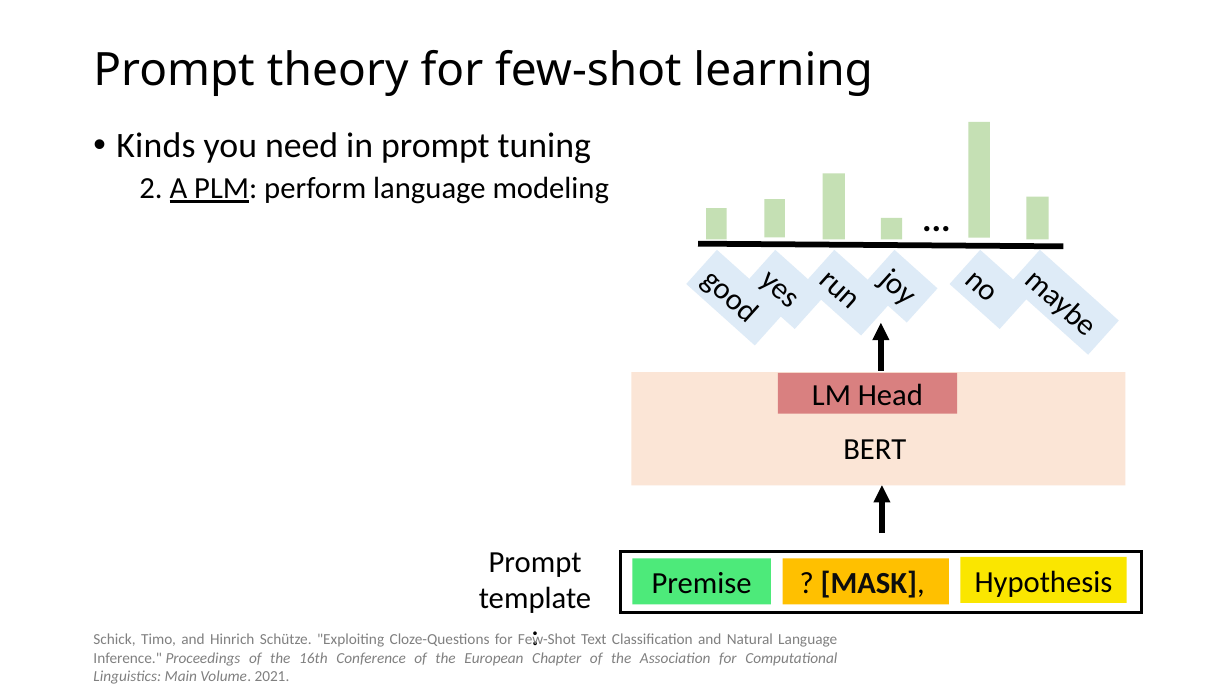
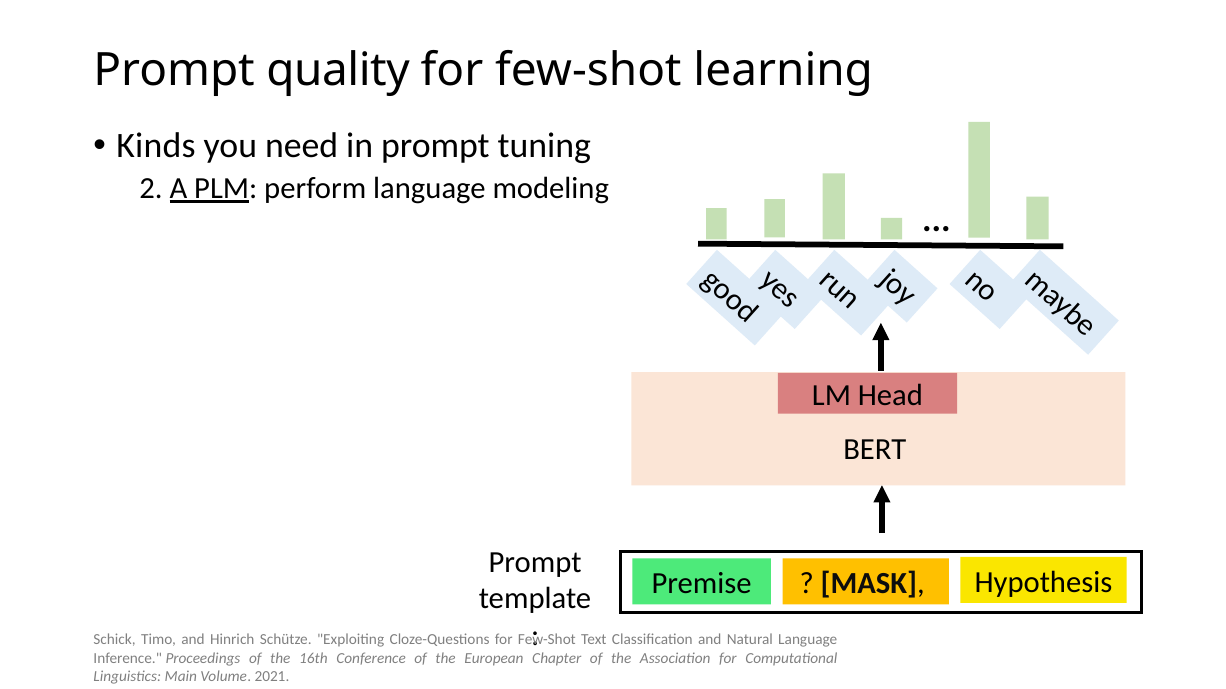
theory: theory -> quality (338, 71)
